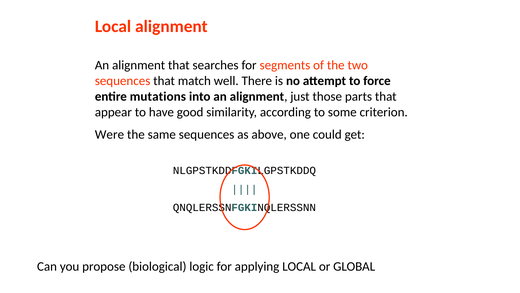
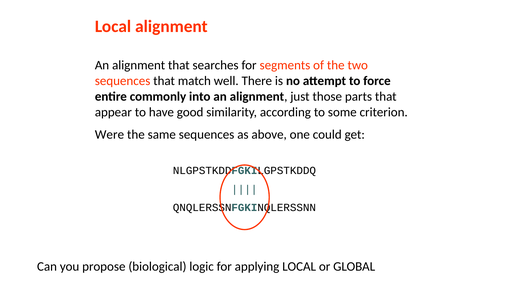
mutations: mutations -> commonly (158, 96)
